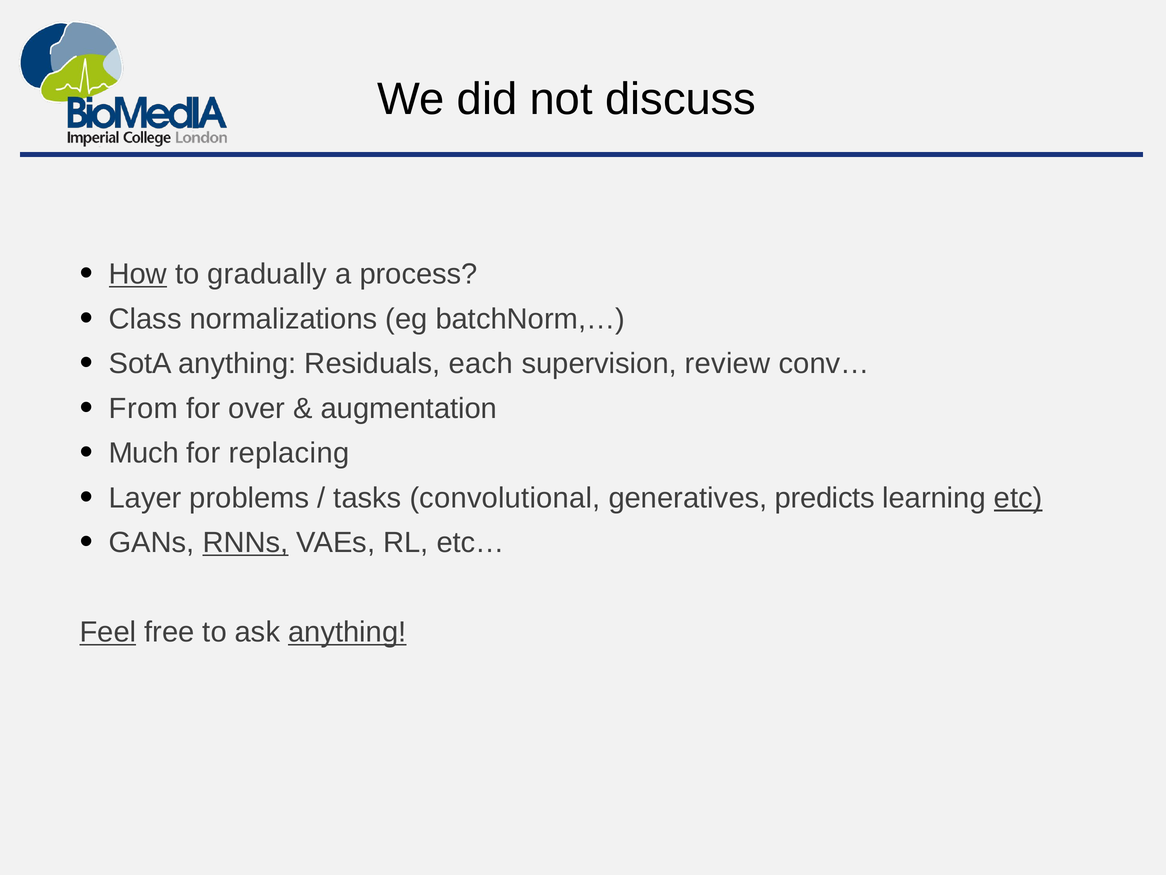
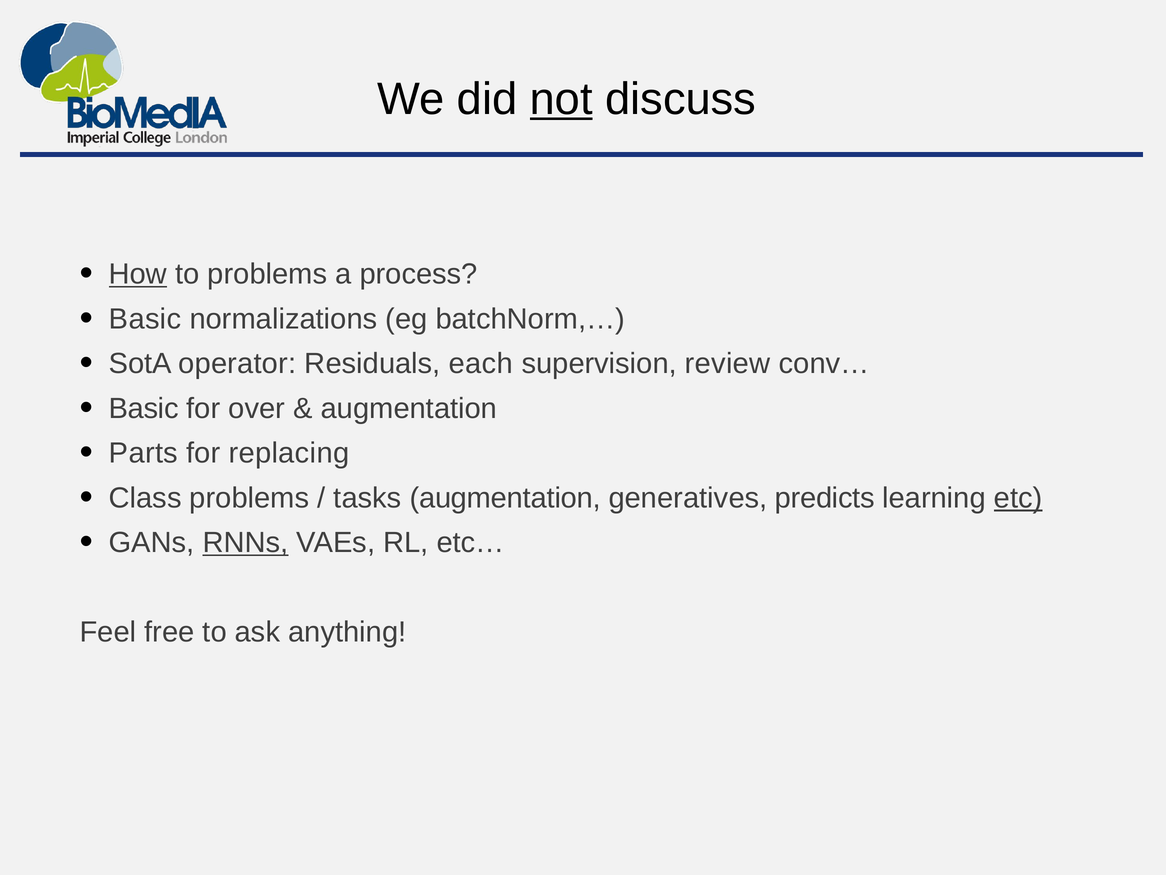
not underline: none -> present (561, 99)
to gradually: gradually -> problems (267, 274)
Class: Class -> Basic (145, 319)
SotA anything: anything -> operator (237, 364)
From: From -> Basic (144, 408)
Much: Much -> Parts (143, 453)
Layer: Layer -> Class (145, 498)
tasks convolutional: convolutional -> augmentation (505, 498)
Feel underline: present -> none (108, 632)
anything underline: present -> none (347, 632)
